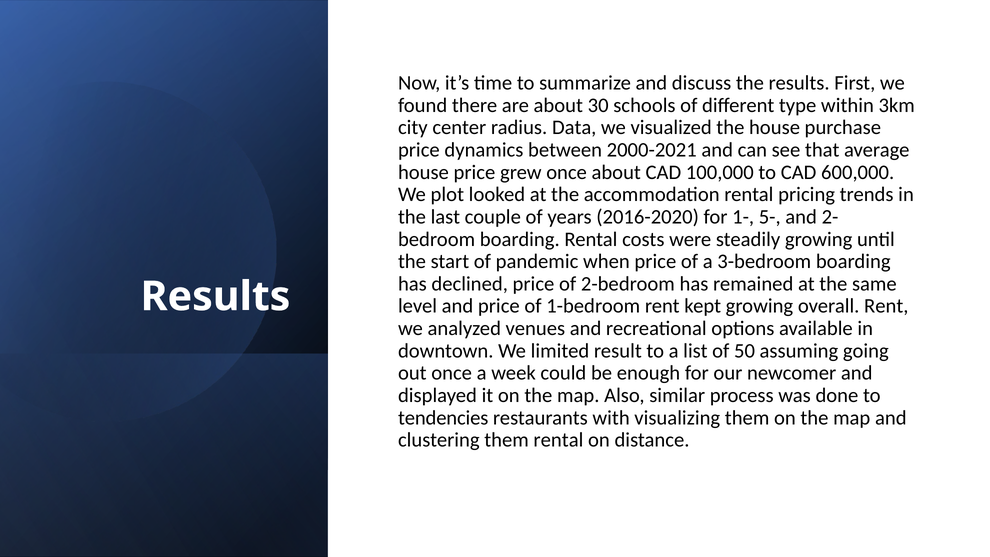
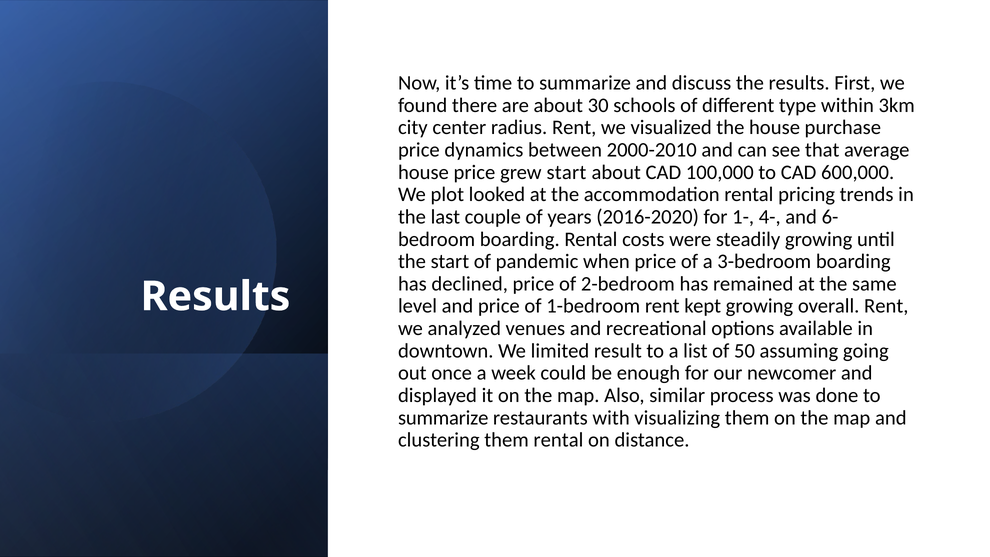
radius Data: Data -> Rent (574, 128)
2000-2021: 2000-2021 -> 2000-2010 (652, 150)
grew once: once -> start (566, 172)
5-: 5- -> 4- (770, 217)
2-: 2- -> 6- (830, 217)
tendencies: tendencies -> summarize (443, 418)
